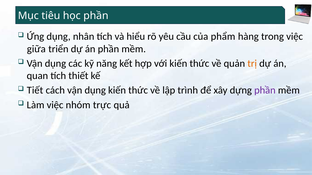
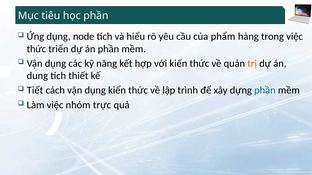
nhân: nhân -> node (84, 36)
giữa: giữa -> thức (36, 49)
quan: quan -> dung (37, 76)
phần colour: purple -> blue (265, 91)
